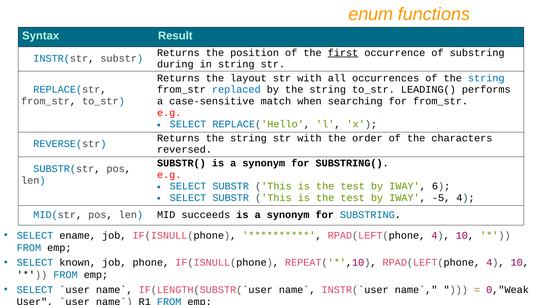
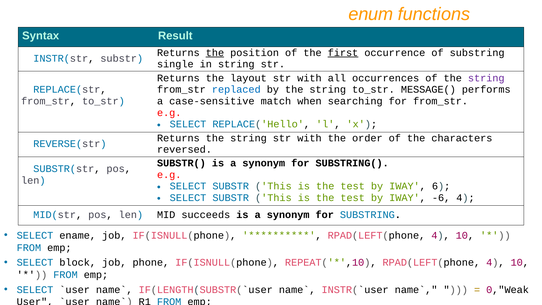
the underline: none -> present (215, 53)
during: during -> single (175, 64)
string colour: blue -> purple (486, 78)
LEADING(: LEADING( -> MESSAGE( (428, 90)
-5: -5 -> -6 (441, 198)
known: known -> block (78, 262)
